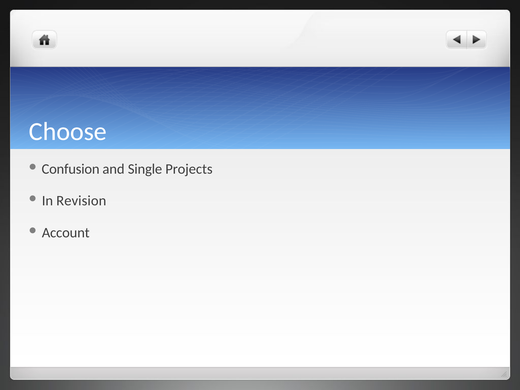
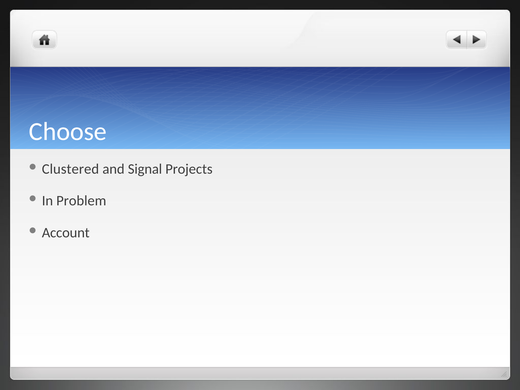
Confusion: Confusion -> Clustered (70, 169)
Single: Single -> Signal (145, 169)
Revision: Revision -> Problem (81, 201)
